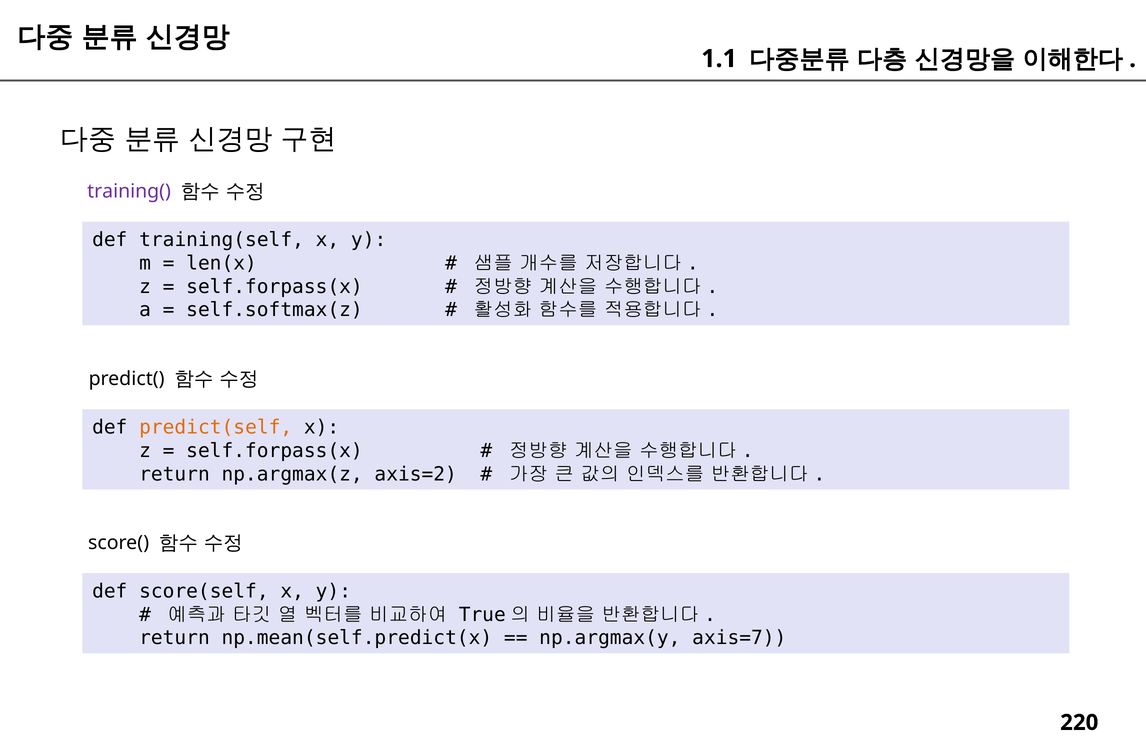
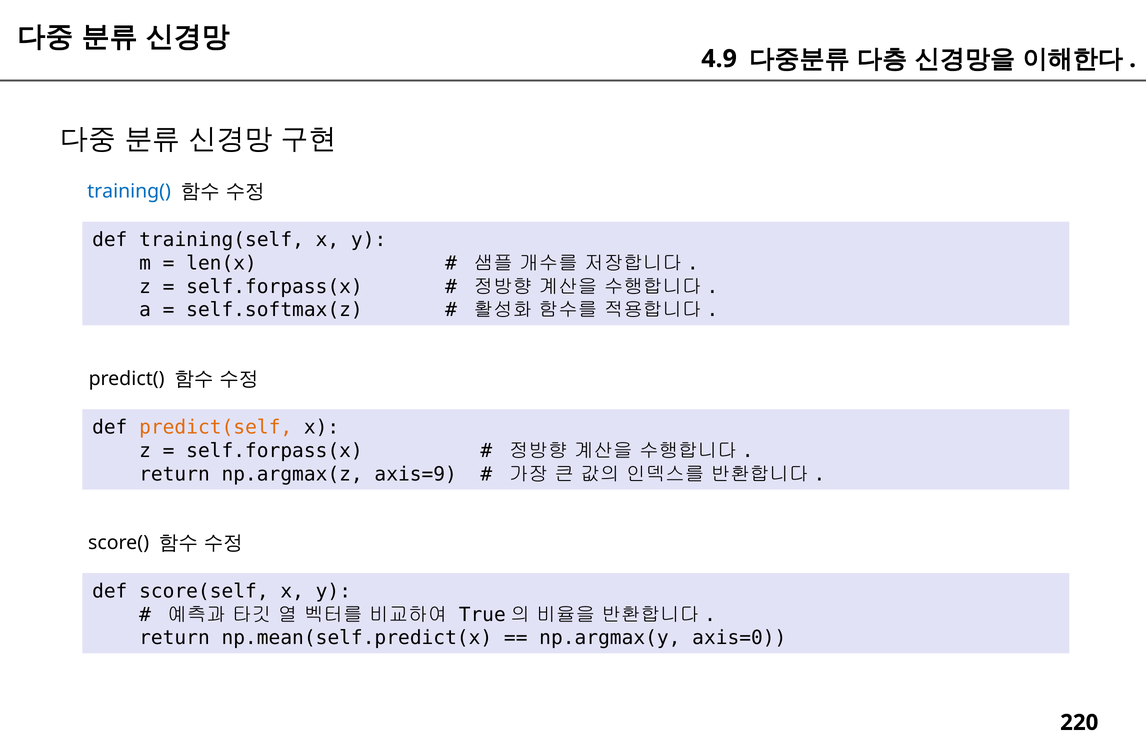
1.1: 1.1 -> 4.9 (719, 59)
training( colour: purple -> blue (129, 191)
axis=2: axis=2 -> axis=9 (416, 474)
axis=7: axis=7 -> axis=0 (739, 638)
